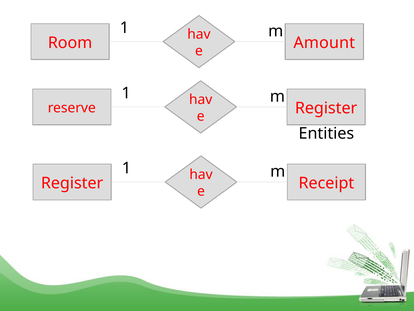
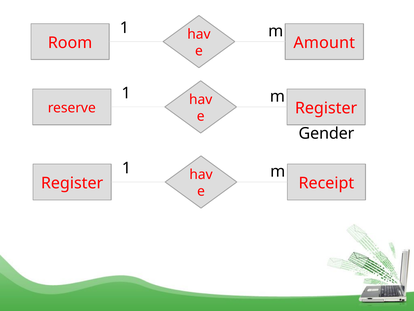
Entities: Entities -> Gender (326, 133)
